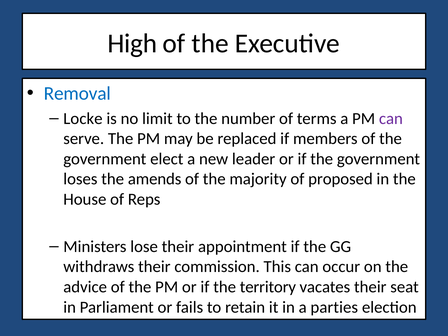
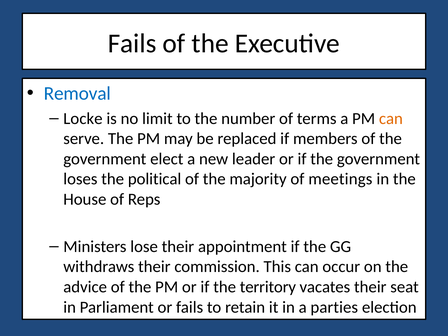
High: High -> Fails (132, 43)
can colour: purple -> orange (391, 119)
amends: amends -> political (155, 179)
proposed: proposed -> meetings (340, 179)
